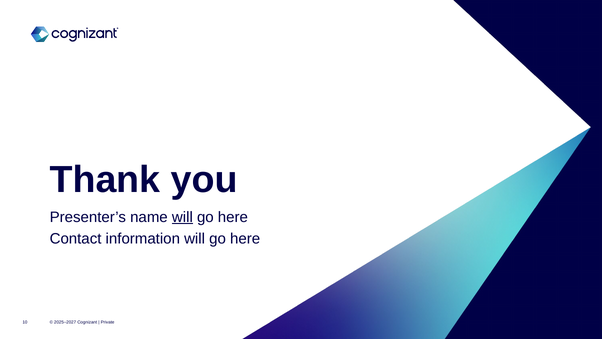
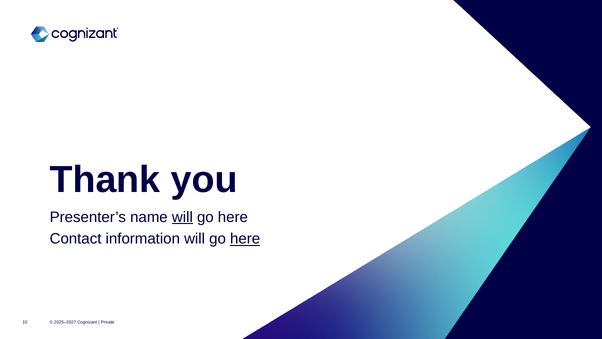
here underline: none -> present (245, 239)
